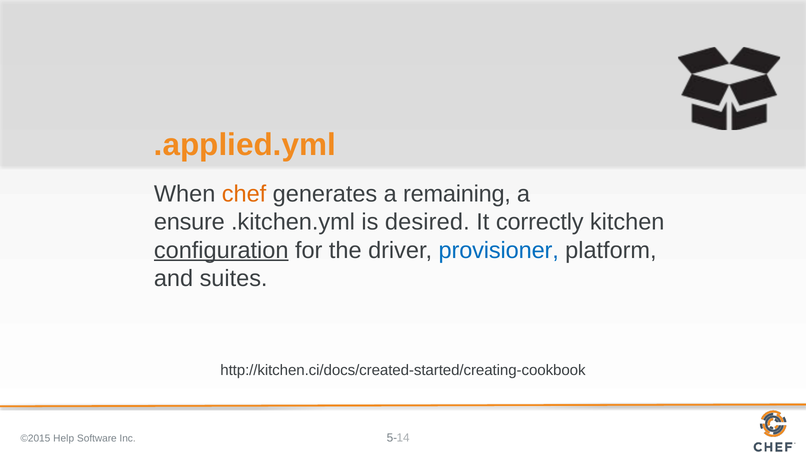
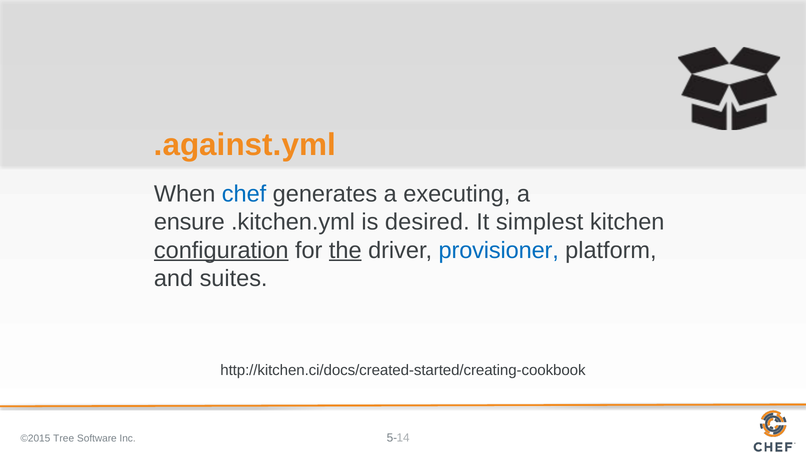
.applied.yml: .applied.yml -> .against.yml (245, 145)
chef colour: orange -> blue (244, 194)
remaining: remaining -> executing (457, 194)
correctly: correctly -> simplest (540, 222)
the underline: none -> present (345, 251)
Help: Help -> Tree (64, 439)
